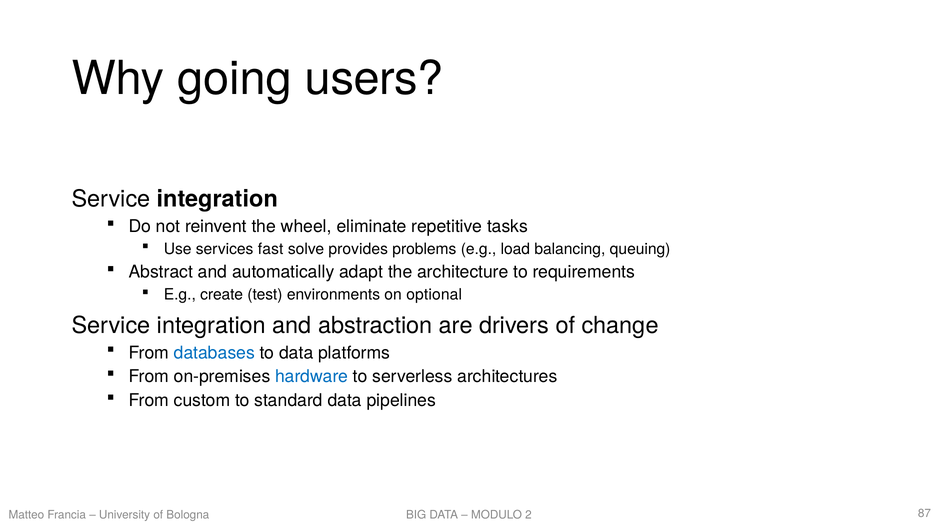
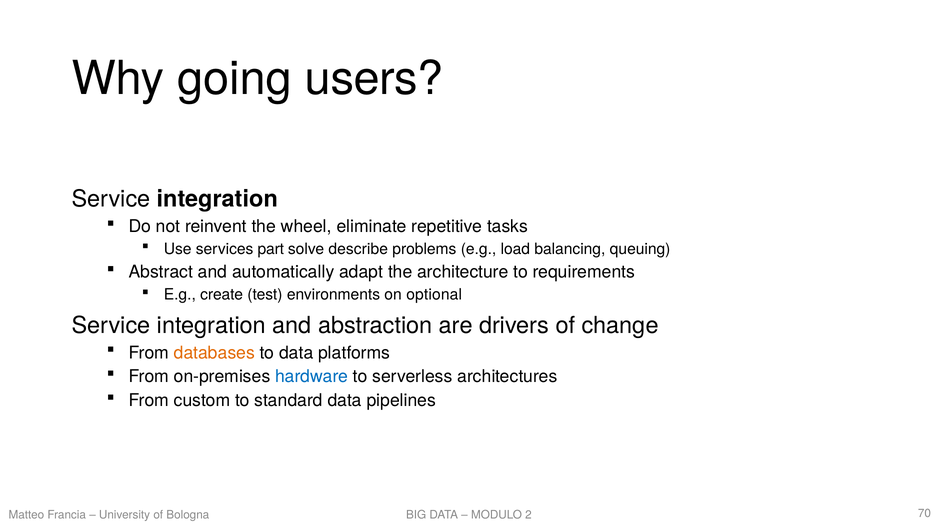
fast: fast -> part (271, 249)
provides: provides -> describe (358, 249)
databases colour: blue -> orange (214, 352)
87: 87 -> 70 (924, 513)
